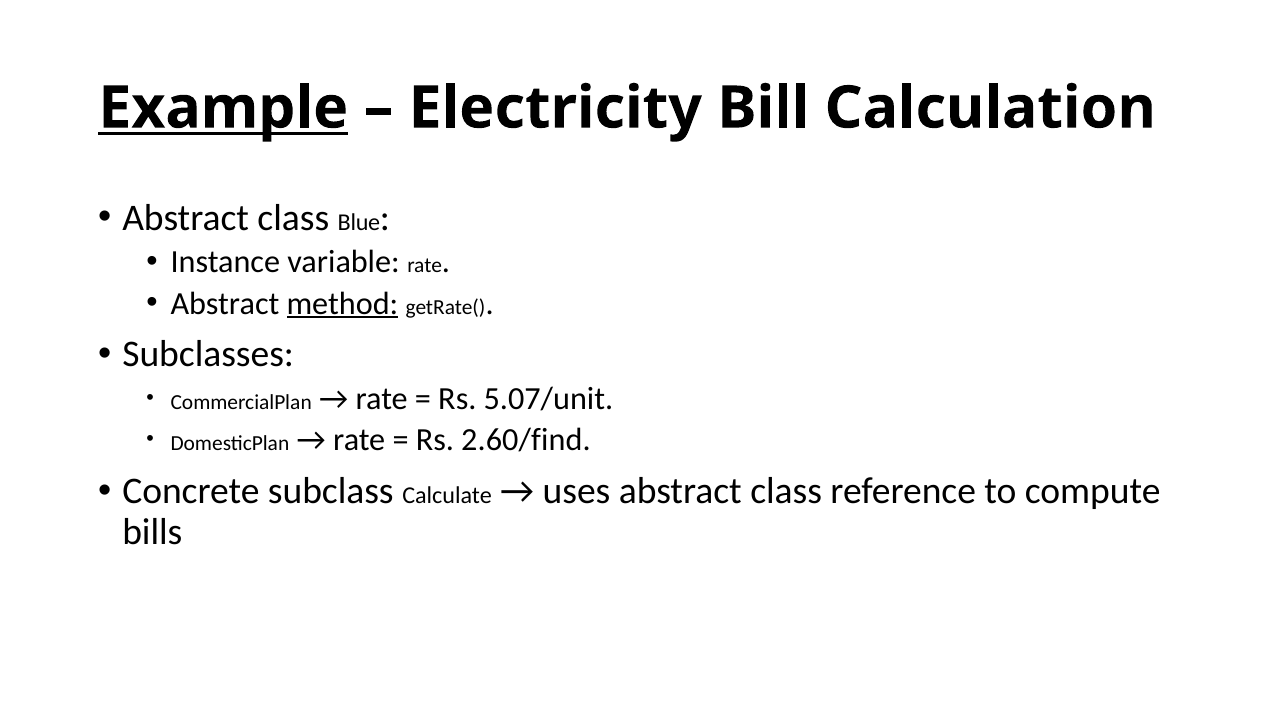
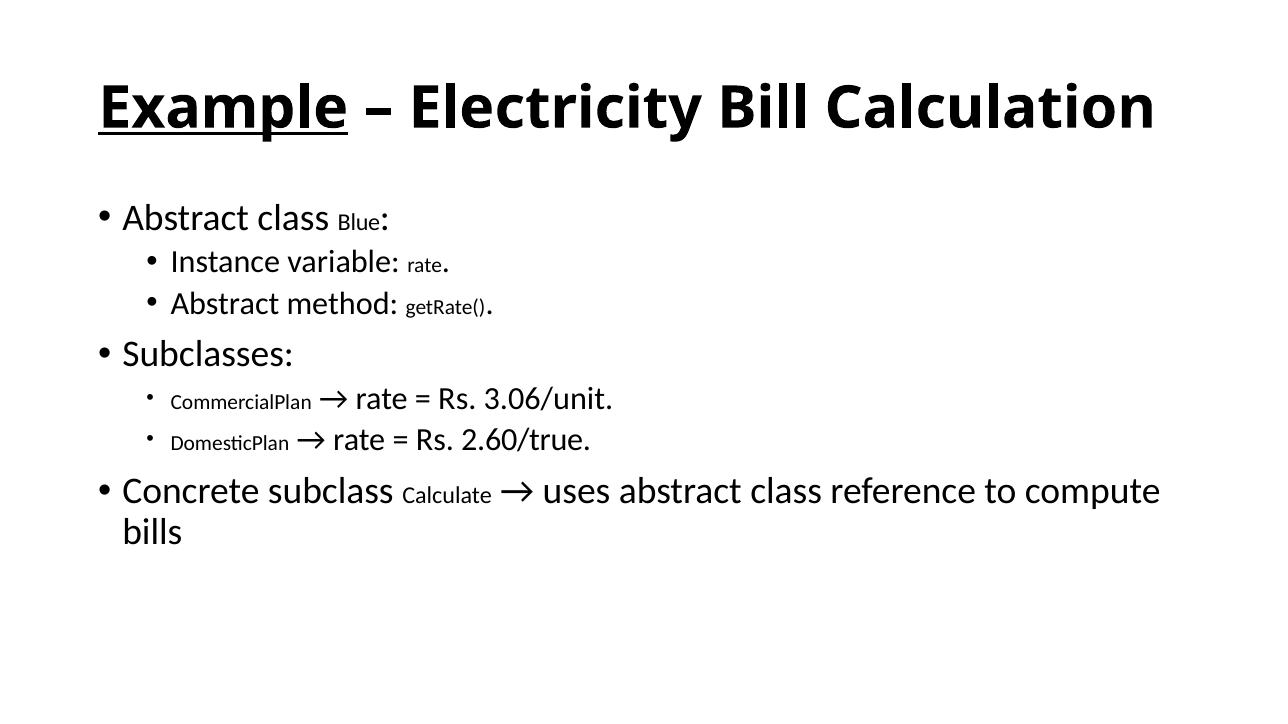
method underline: present -> none (342, 304)
5.07/unit: 5.07/unit -> 3.06/unit (548, 399)
2.60/find: 2.60/find -> 2.60/true (526, 441)
